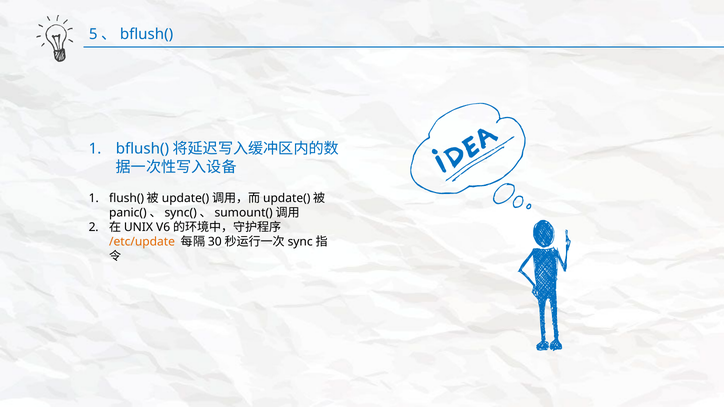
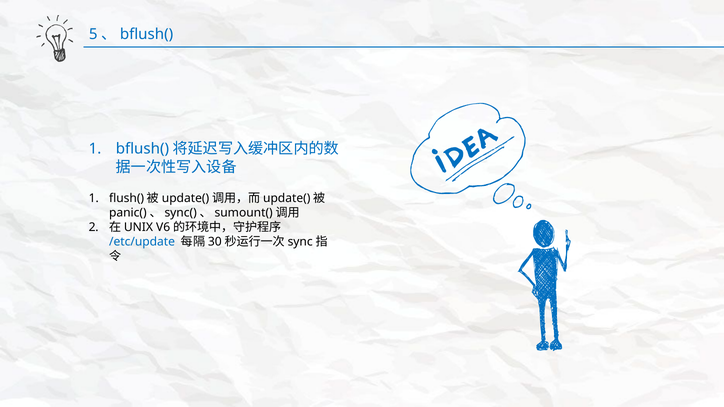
/etc/update colour: orange -> blue (142, 242)
